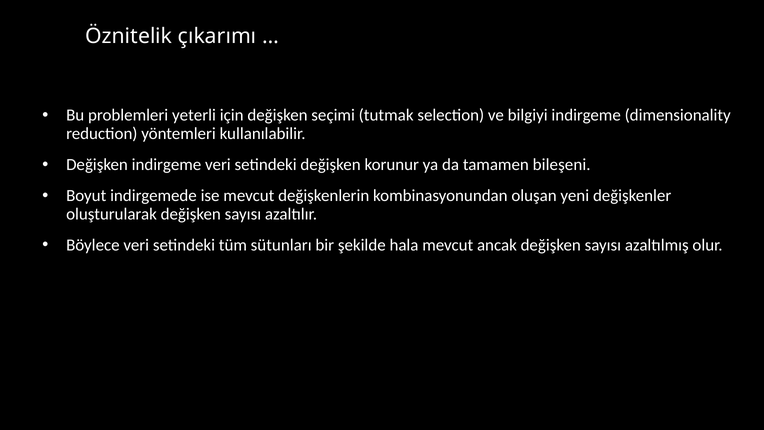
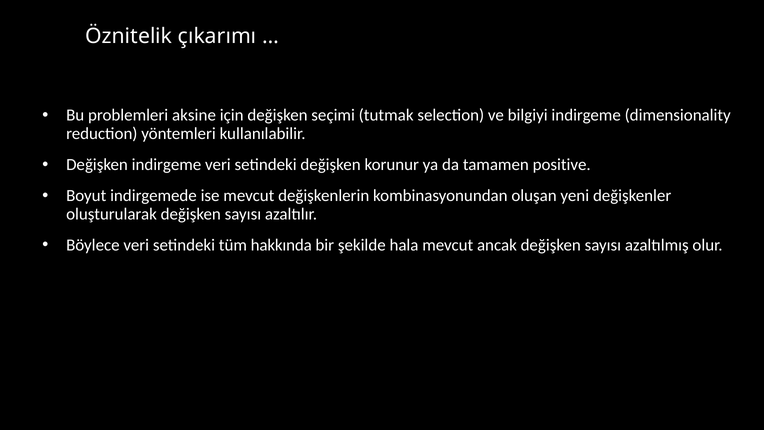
yeterli: yeterli -> aksine (194, 115)
bileşeni: bileşeni -> positive (562, 165)
sütunları: sütunları -> hakkında (281, 245)
